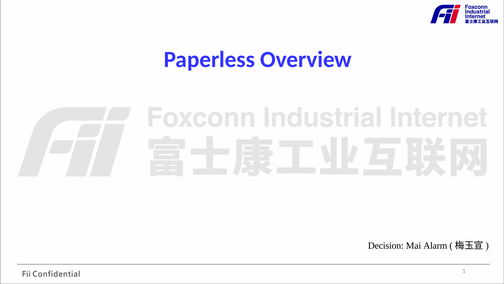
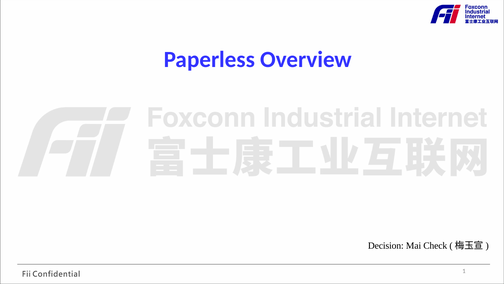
Alarm: Alarm -> Check (435, 245)
